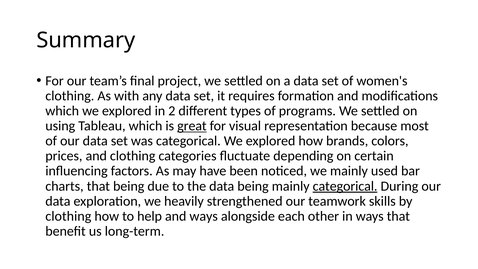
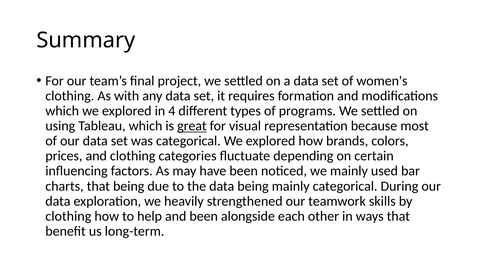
2: 2 -> 4 (172, 111)
categorical underline: present -> none (345, 186)
and ways: ways -> been (204, 216)
